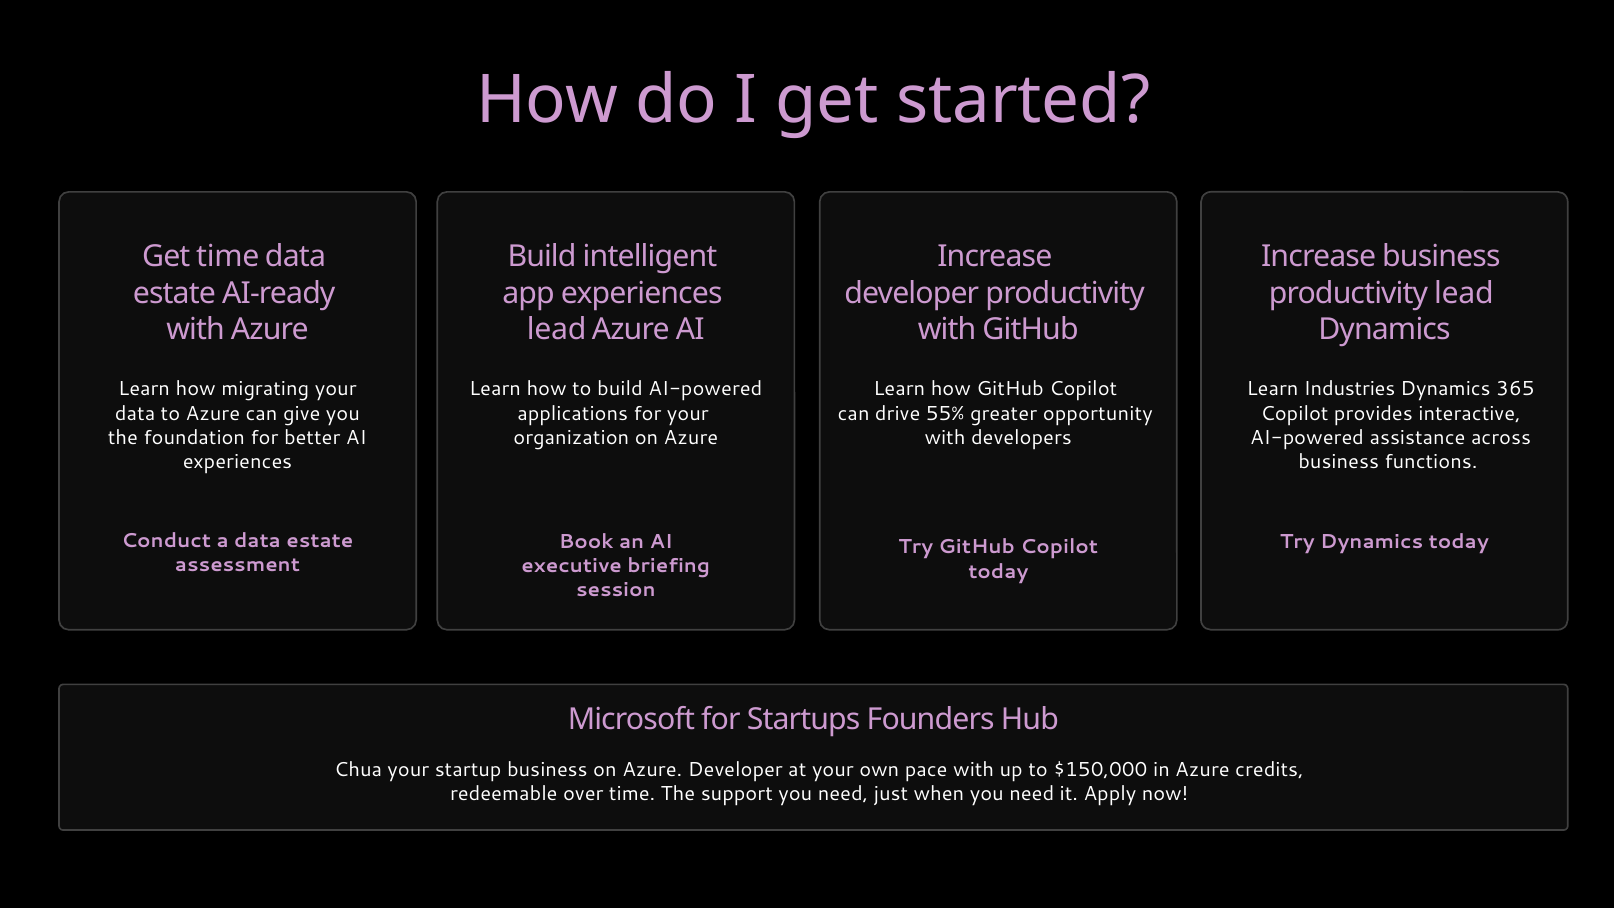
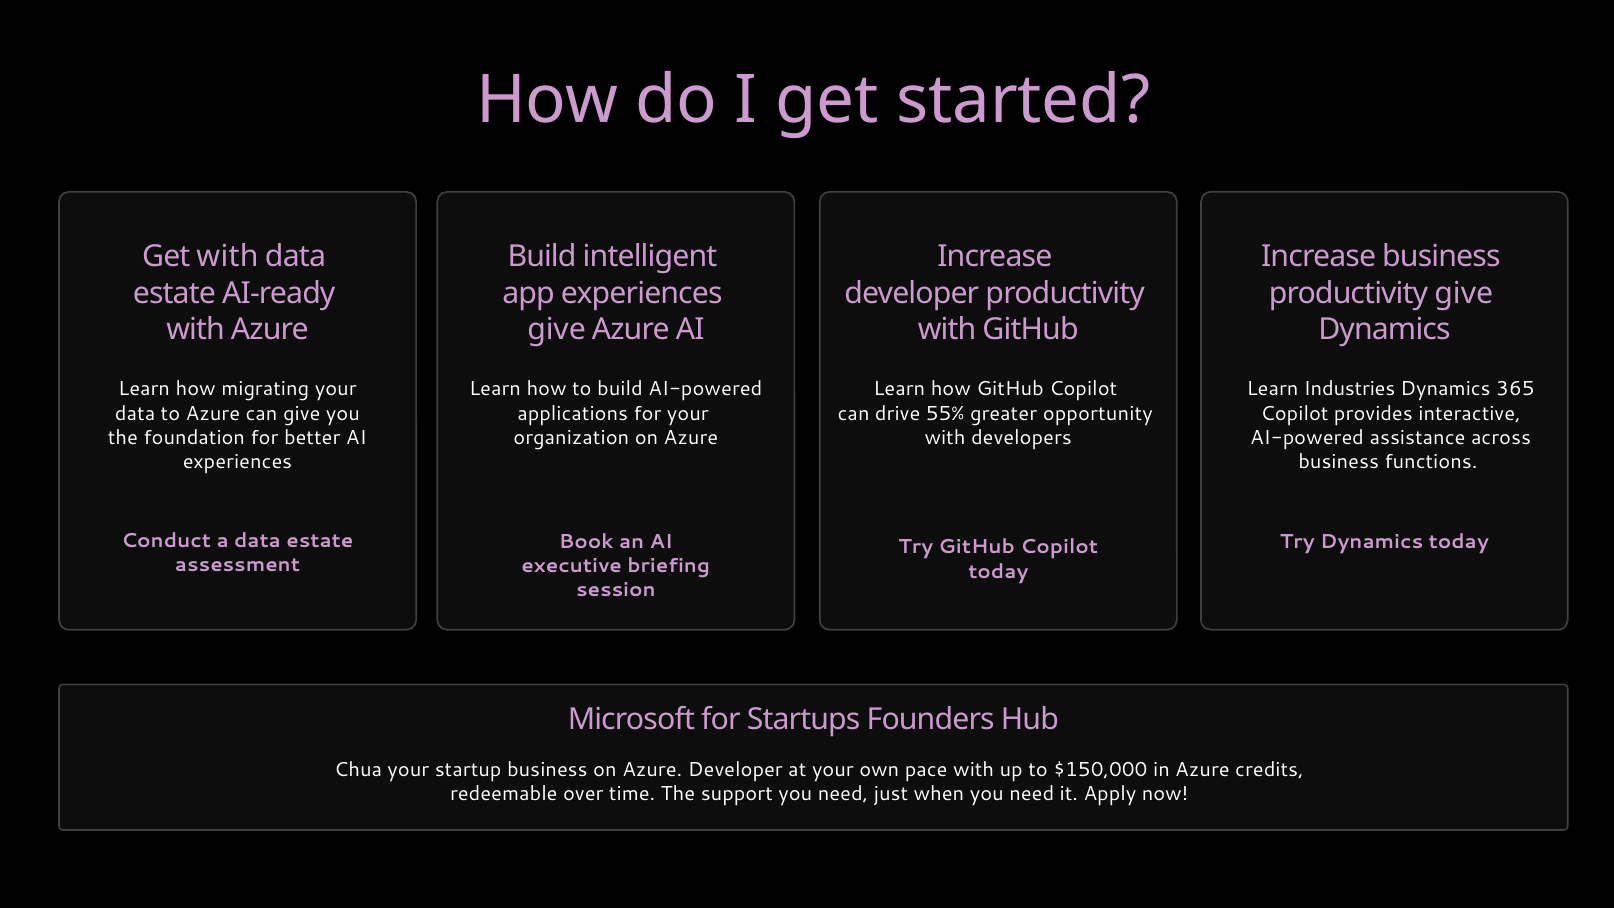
Get time: time -> with (227, 257)
productivity lead: lead -> give (1464, 293)
lead: lead -> give (557, 330)
